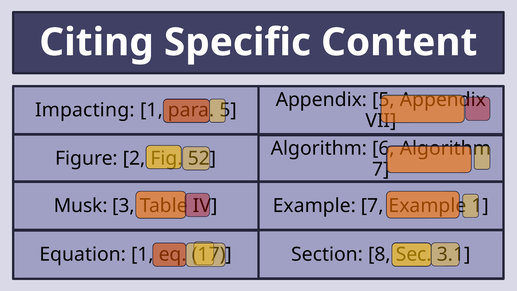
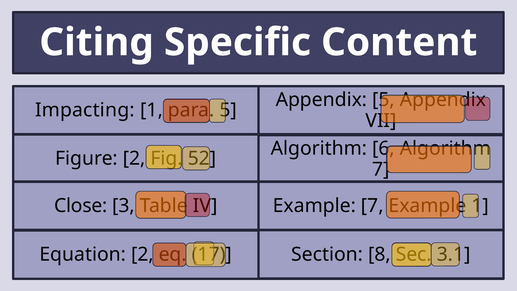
Musk: Musk -> Close (81, 206)
Equation 1: 1 -> 2 (142, 254)
